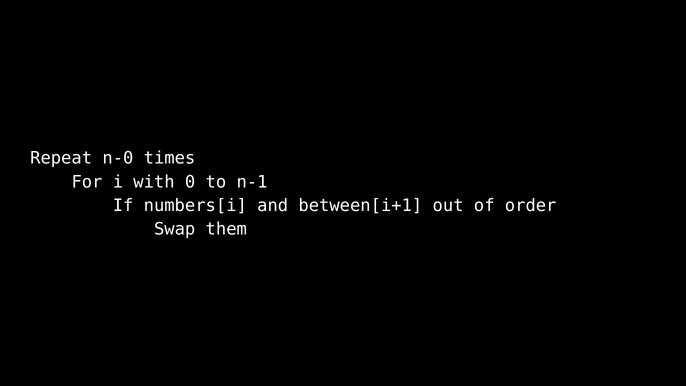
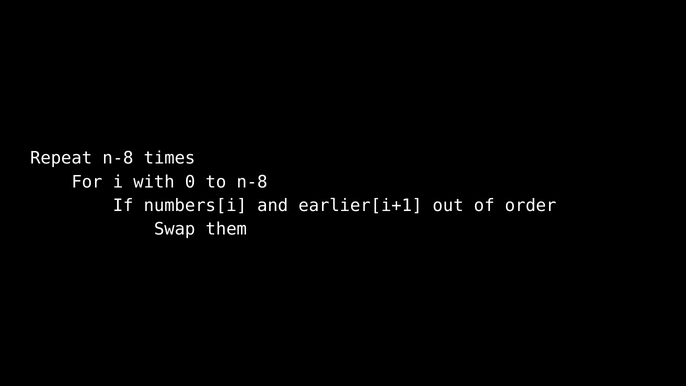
Repeat n-0: n-0 -> n-8 (118, 158)
to n-1: n-1 -> n-8 (252, 182)
between[i+1: between[i+1 -> earlier[i+1 (360, 205)
